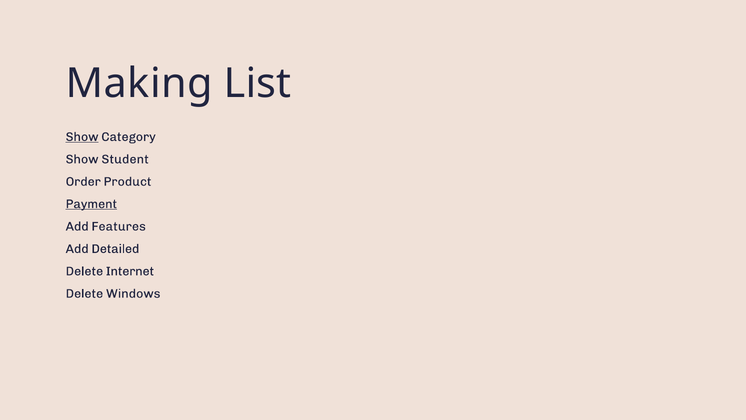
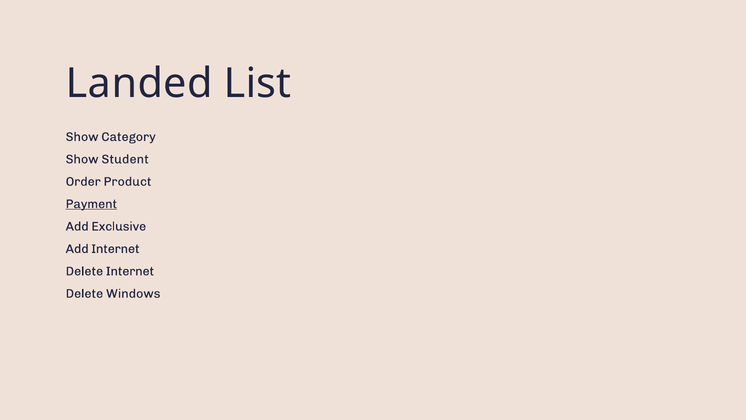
Making: Making -> Landed (139, 84)
Show underline: present -> none (82, 137)
Features: Features -> Exclusive (119, 226)
Add Detailed: Detailed -> Internet (115, 249)
